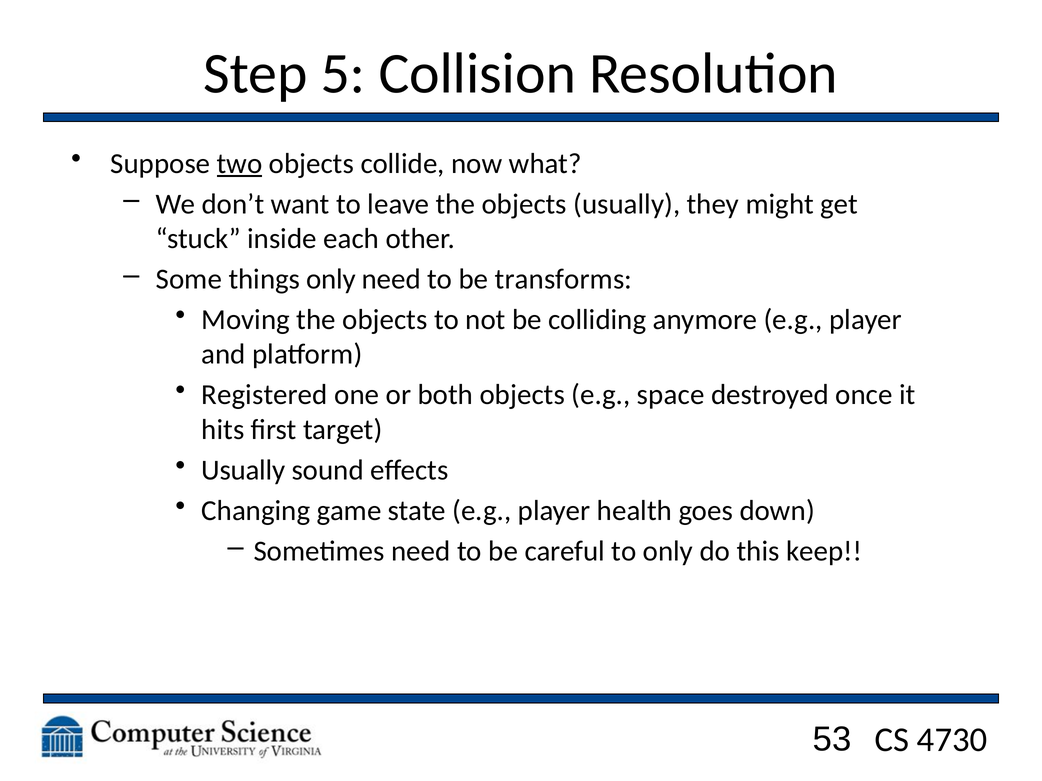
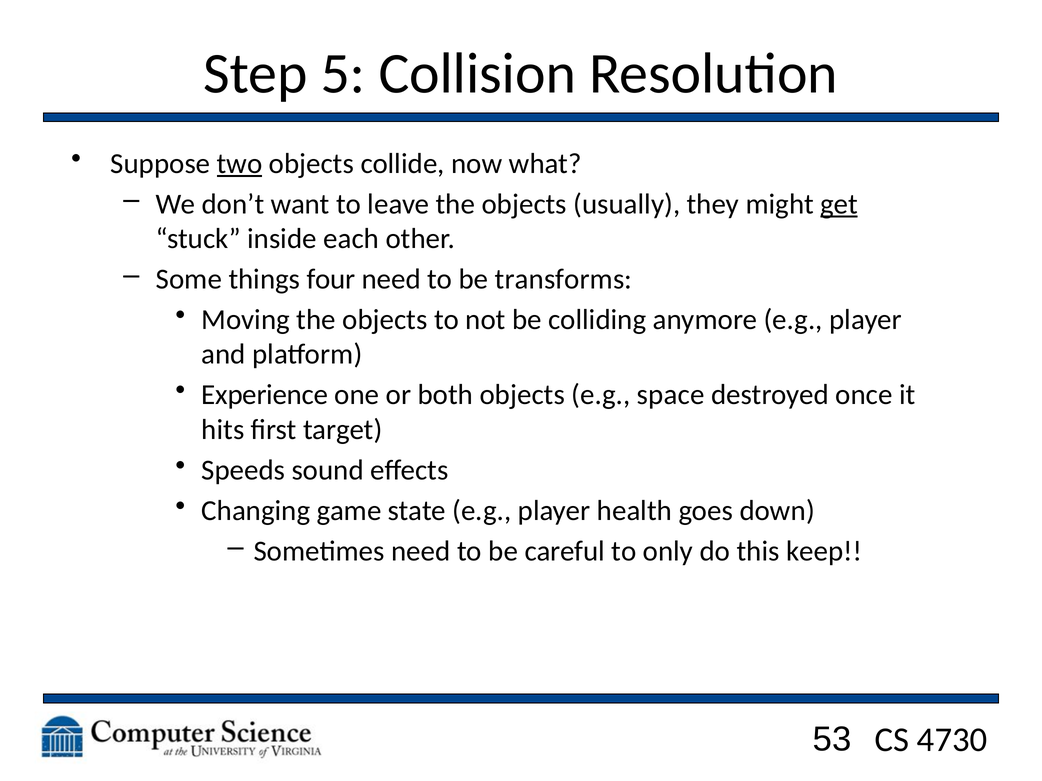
get underline: none -> present (839, 204)
things only: only -> four (331, 279)
Registered: Registered -> Experience (265, 395)
Usually: Usually -> Speeds (243, 470)
